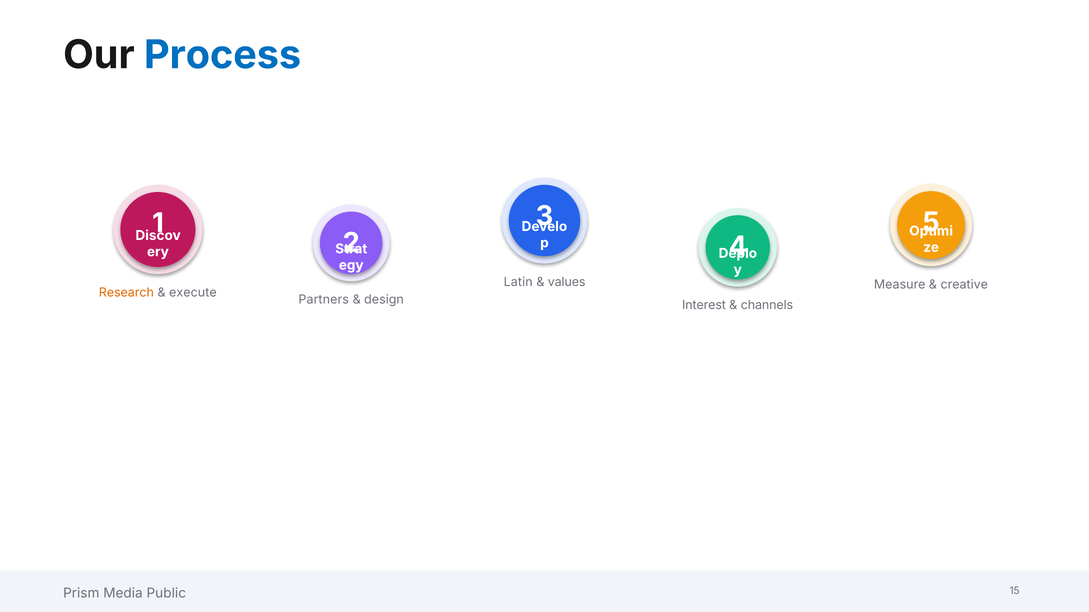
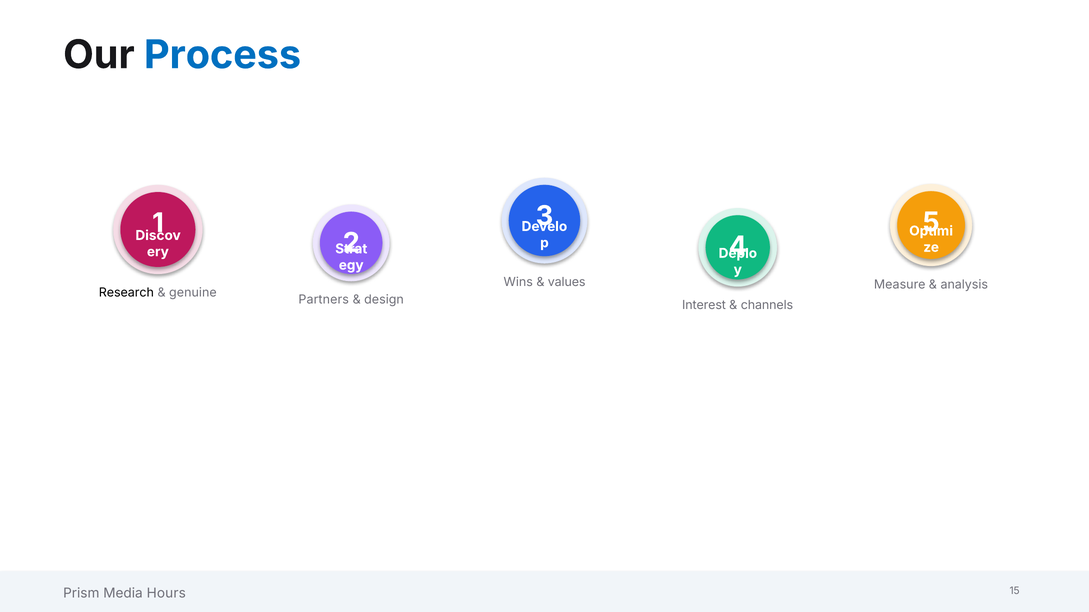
Latin: Latin -> Wins (518, 282)
creative: creative -> analysis (964, 285)
Research colour: orange -> black (126, 293)
execute: execute -> genuine (193, 293)
Public: Public -> Hours (166, 594)
